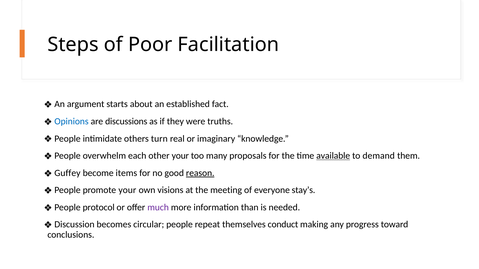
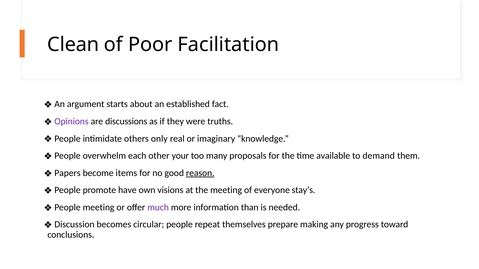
Steps: Steps -> Clean (73, 45)
Opinions colour: blue -> purple (71, 122)
turn: turn -> only (159, 139)
available underline: present -> none (333, 156)
Guffey: Guffey -> Papers (68, 173)
promote your: your -> have (127, 190)
People protocol: protocol -> meeting (99, 208)
conduct: conduct -> prepare (283, 225)
